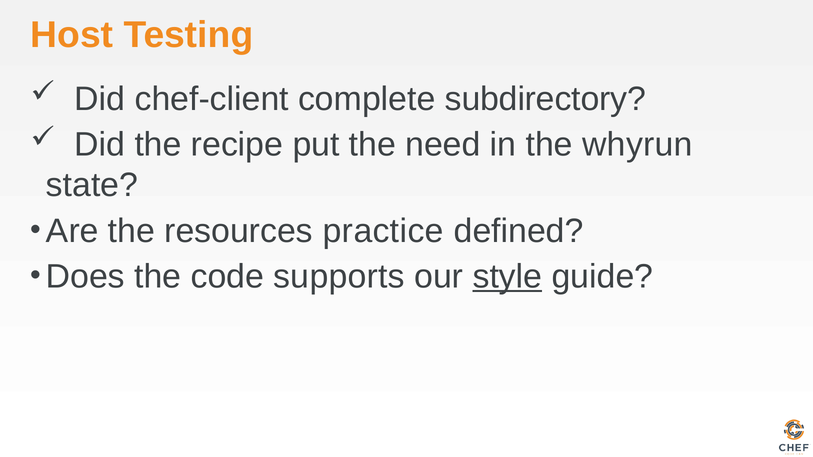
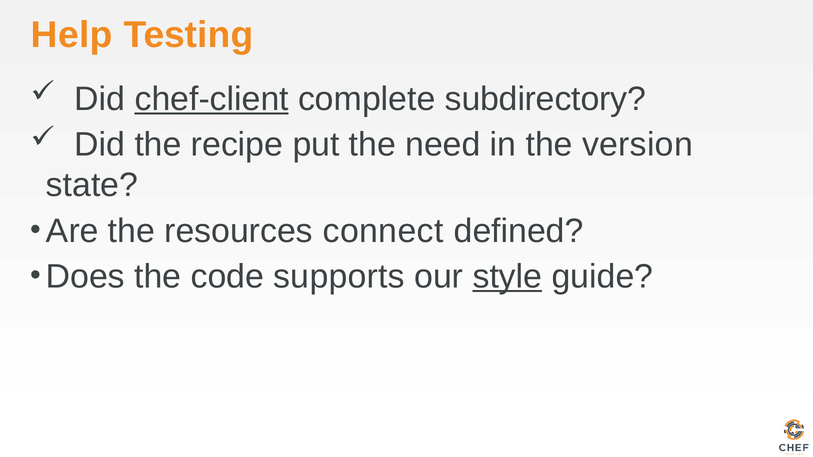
Host: Host -> Help (72, 35)
chef-client underline: none -> present (212, 99)
whyrun: whyrun -> version (637, 145)
practice: practice -> connect (383, 231)
